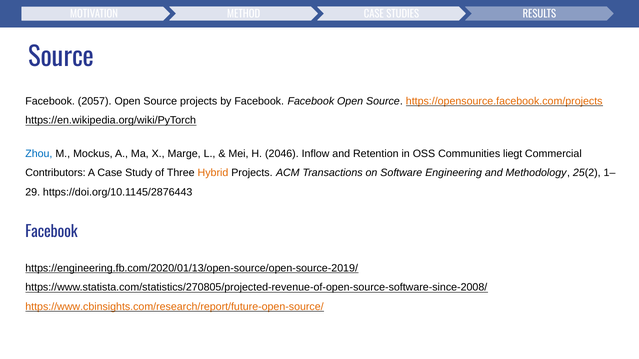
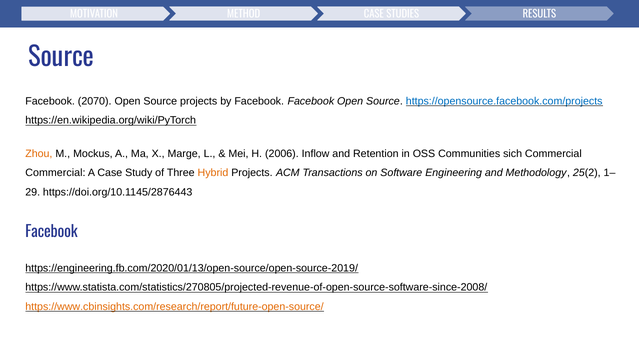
2057: 2057 -> 2070 (95, 101)
https://opensource.facebook.com/projects colour: orange -> blue (504, 101)
Zhou colour: blue -> orange (39, 154)
2046: 2046 -> 2006 (282, 154)
liegt: liegt -> sich (513, 154)
Contributors: Contributors -> Commercial (55, 173)
